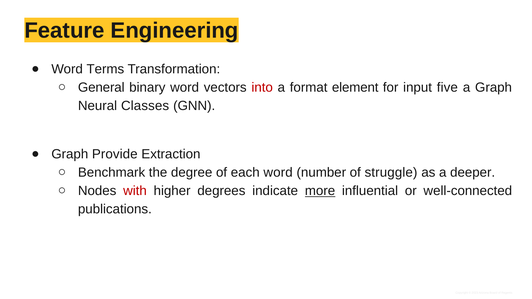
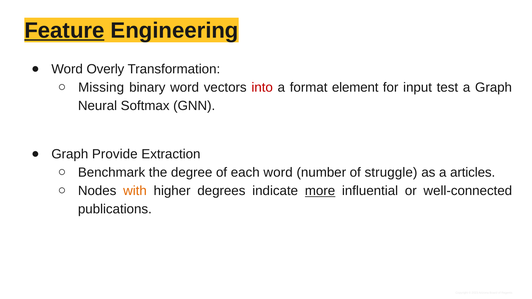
Feature underline: none -> present (64, 30)
Terms: Terms -> Overly (105, 69)
General: General -> Missing (101, 88)
five: five -> test (447, 88)
Classes: Classes -> Softmax (145, 106)
deeper: deeper -> articles (473, 173)
with colour: red -> orange (135, 191)
